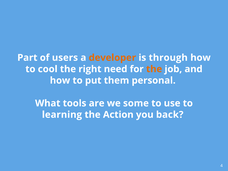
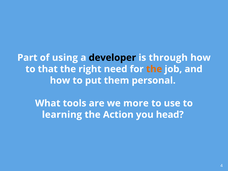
users: users -> using (65, 58)
developer colour: orange -> black (112, 58)
cool: cool -> that (48, 69)
some: some -> more (136, 103)
back: back -> head (170, 115)
